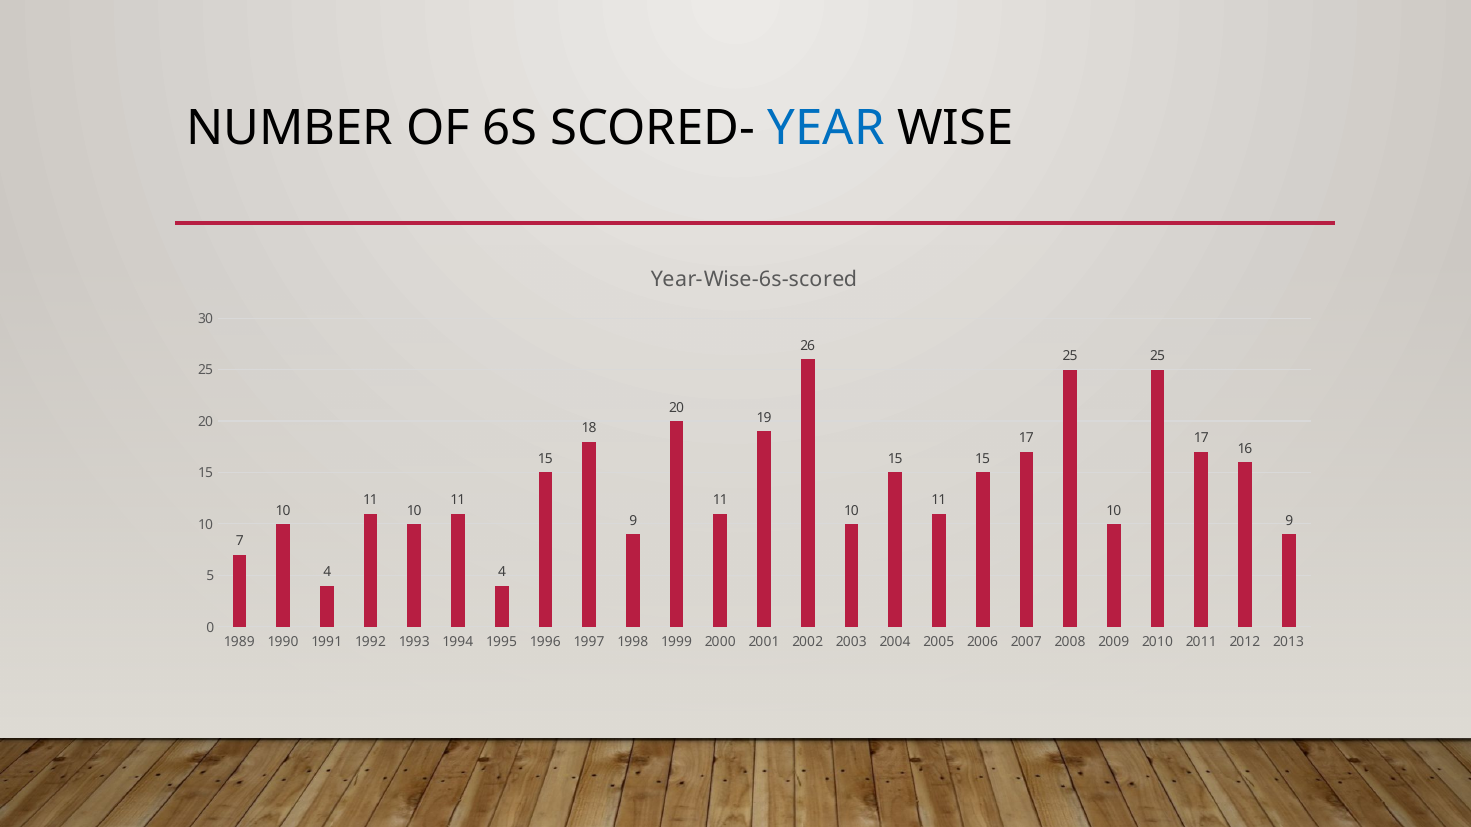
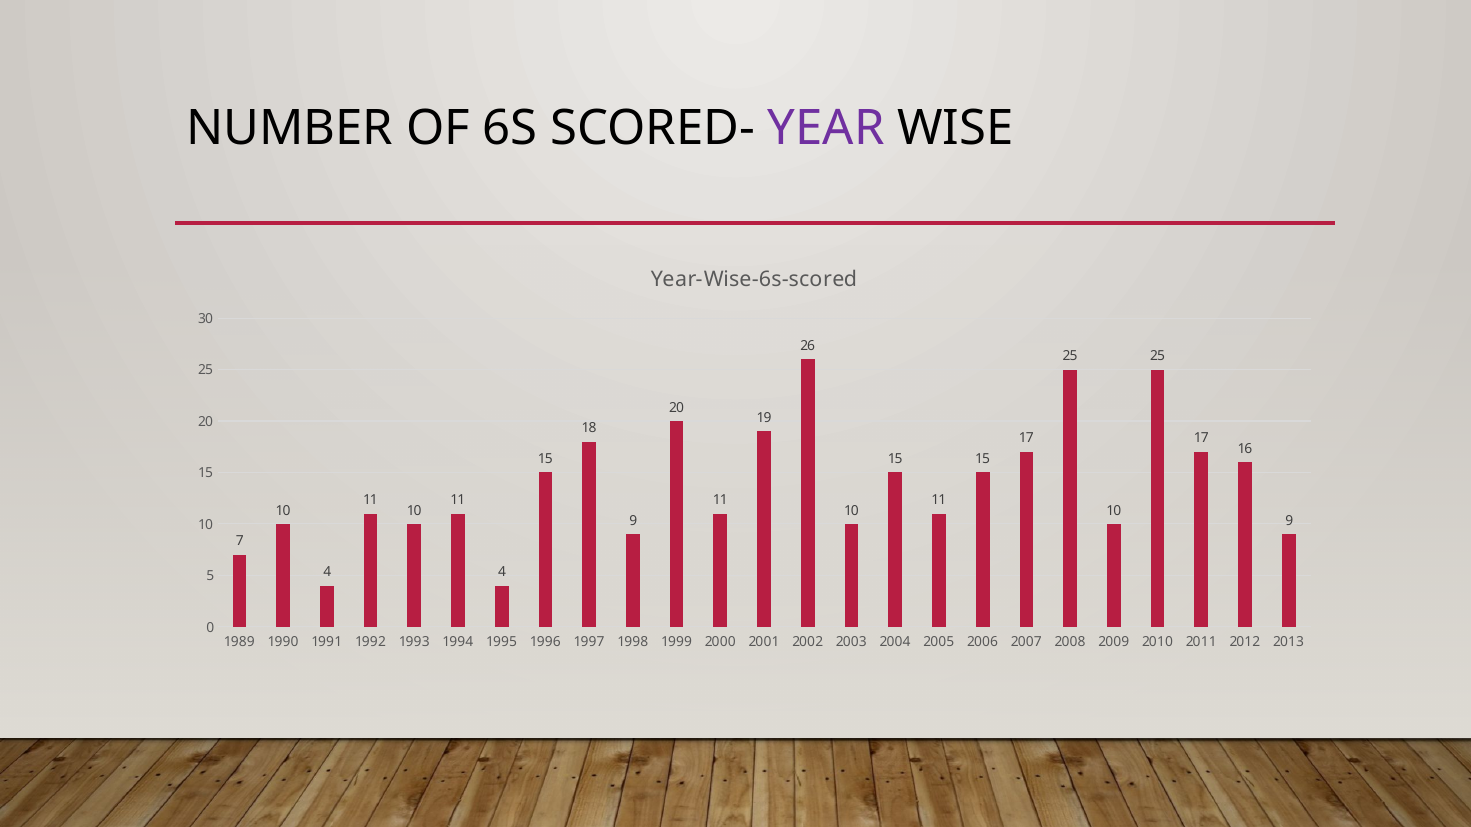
YEAR colour: blue -> purple (826, 129)
